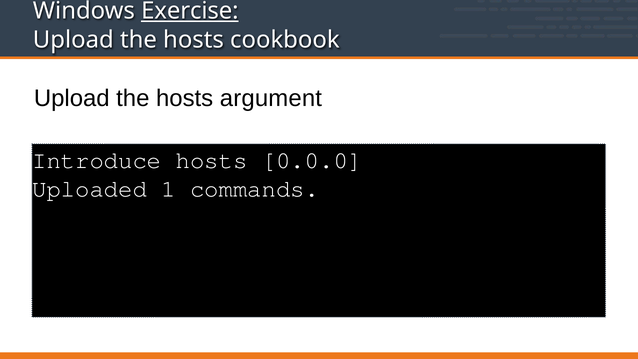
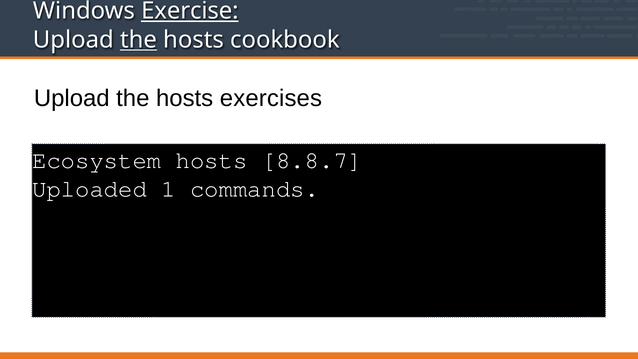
the underline: none -> present (138, 40)
argument: argument -> exercises (271, 99)
Introduce: Introduce -> Ecosystem (97, 160)
0.0.0: 0.0.0 -> 8.8.7 (312, 160)
